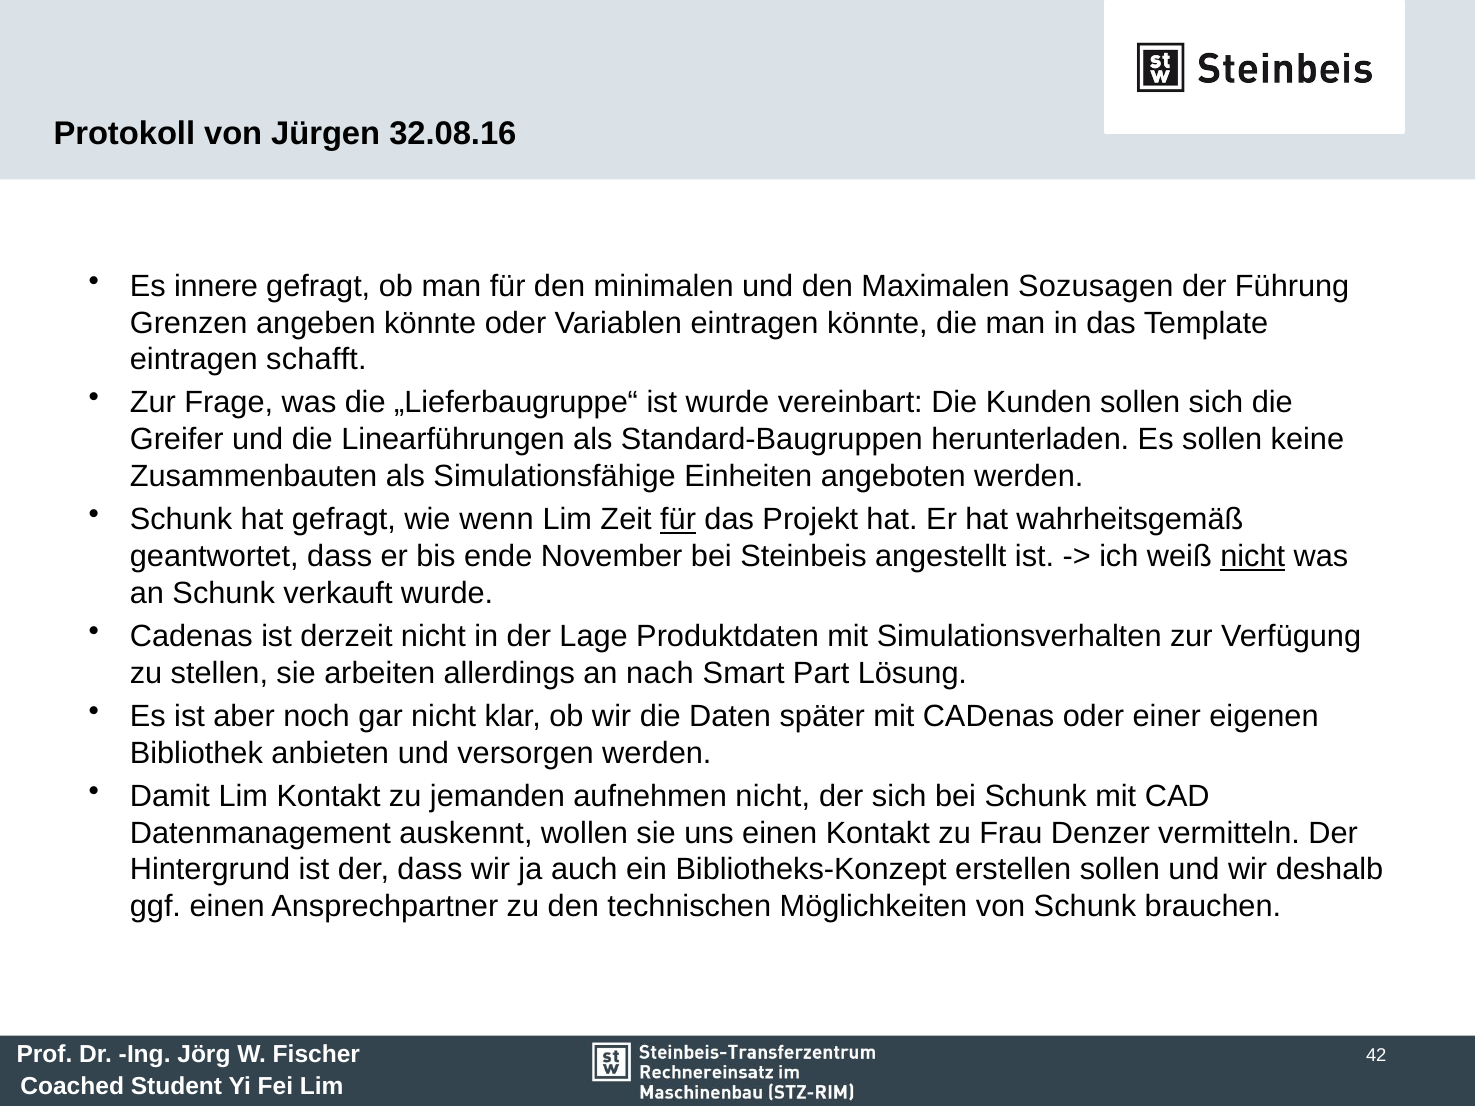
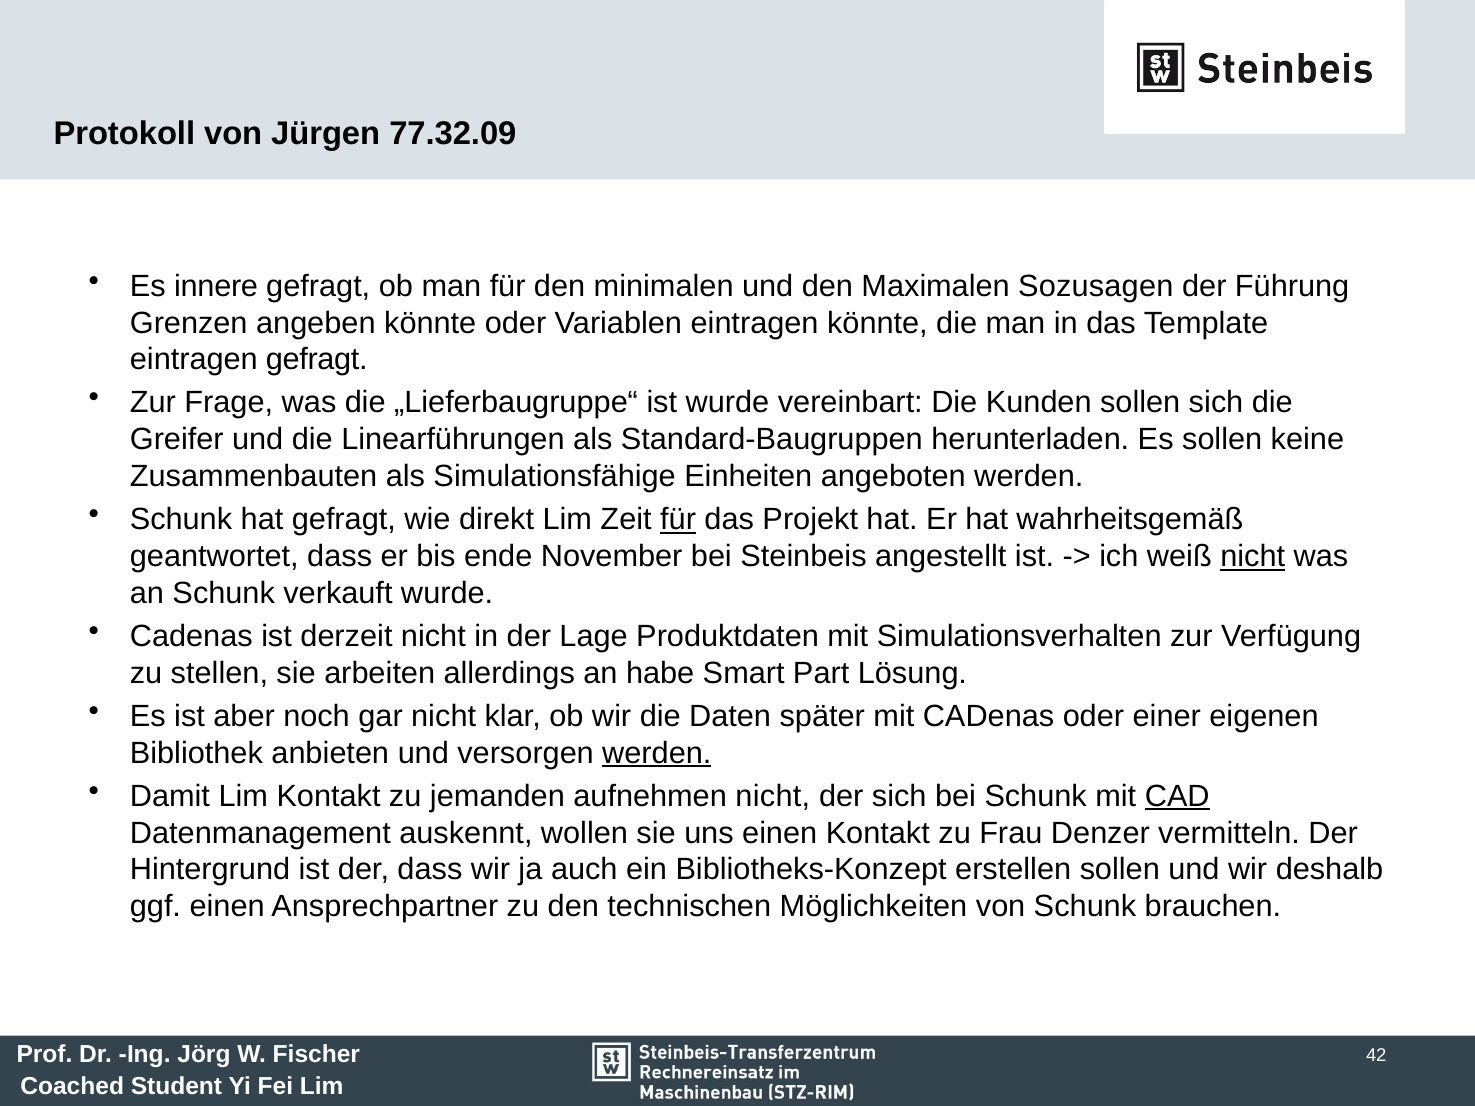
32.08.16: 32.08.16 -> 77.32.09 (453, 133)
eintragen schafft: schafft -> gefragt (317, 360)
wenn: wenn -> direkt (497, 520)
nach: nach -> habe (660, 673)
werden underline: none -> present (657, 753)
CAD underline: none -> present (1177, 796)
